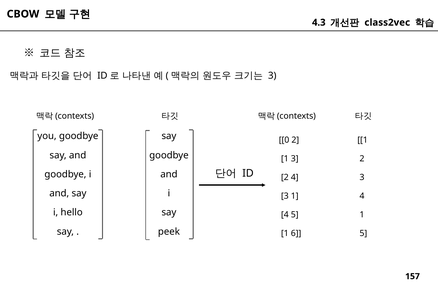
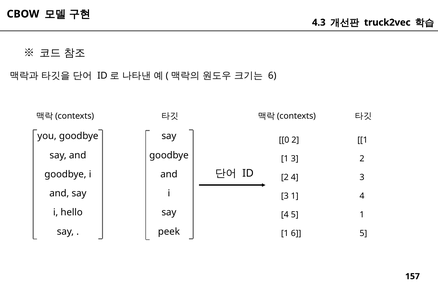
class2vec: class2vec -> truck2vec (387, 22)
3: 3 -> 6 (272, 76)
